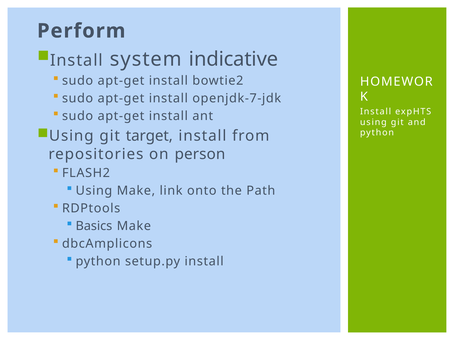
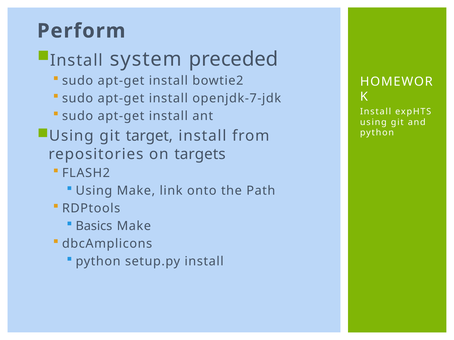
indicative: indicative -> preceded (234, 59)
person: person -> targets (200, 154)
